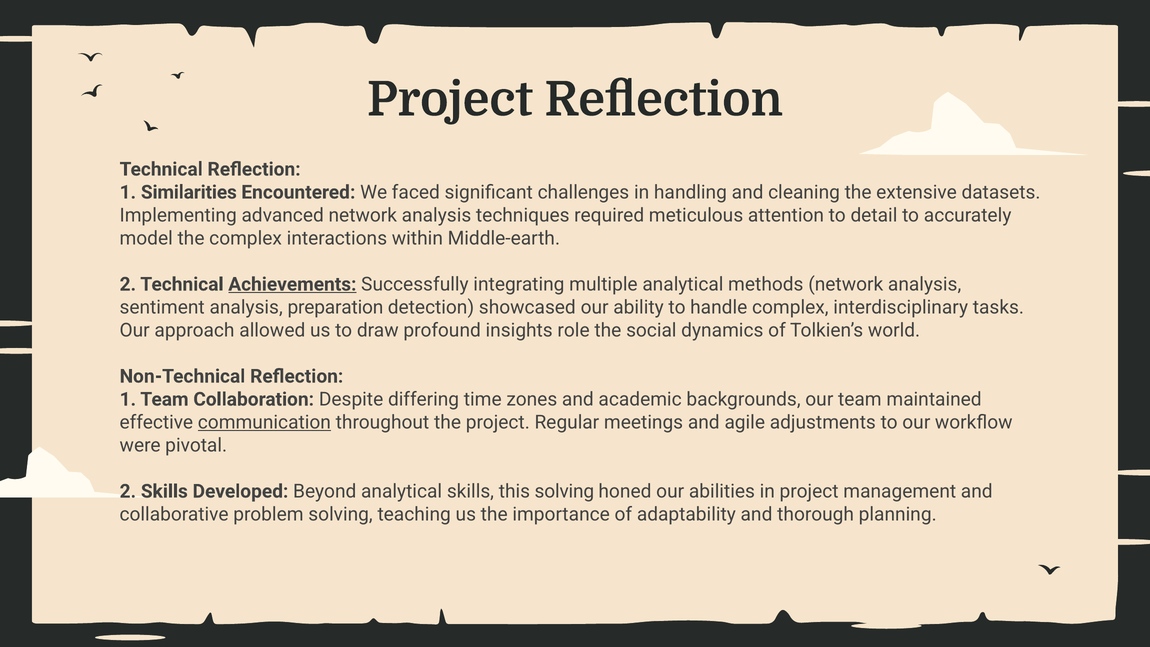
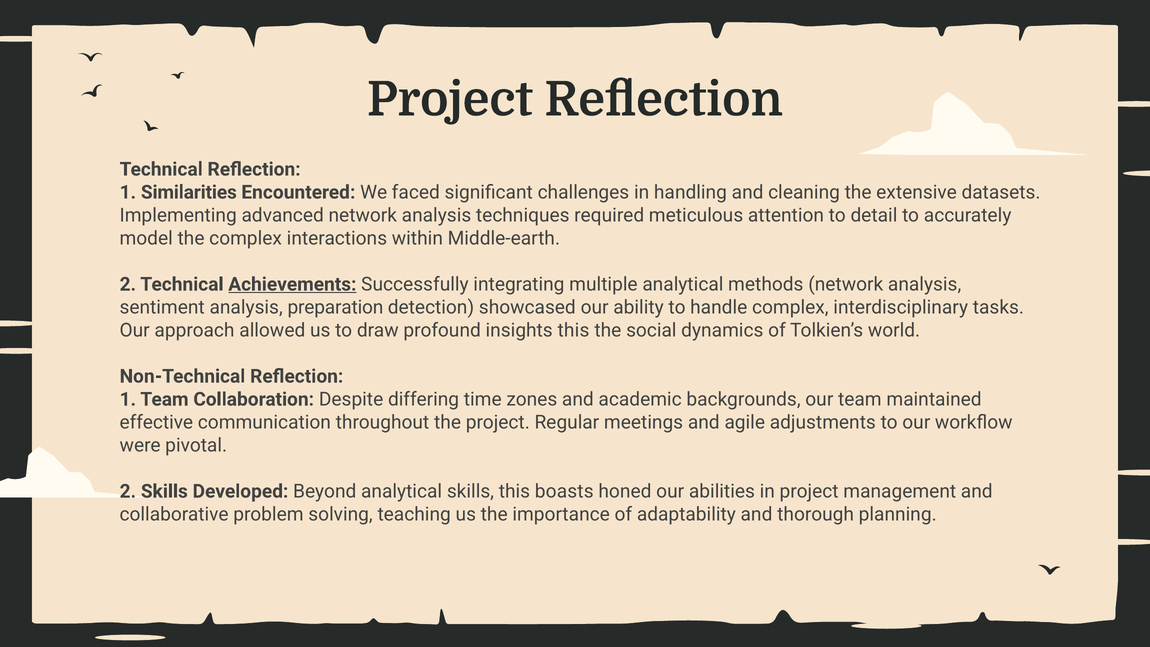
insights role: role -> this (573, 330)
communication underline: present -> none (264, 422)
this solving: solving -> boasts (564, 491)
